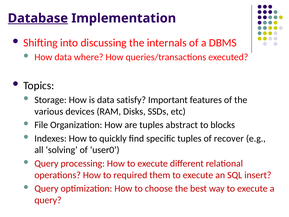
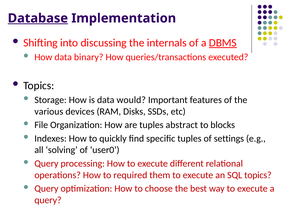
DBMS underline: none -> present (223, 43)
where: where -> binary (89, 57)
satisfy: satisfy -> would (131, 100)
recover: recover -> settings (229, 138)
SQL insert: insert -> topics (258, 175)
